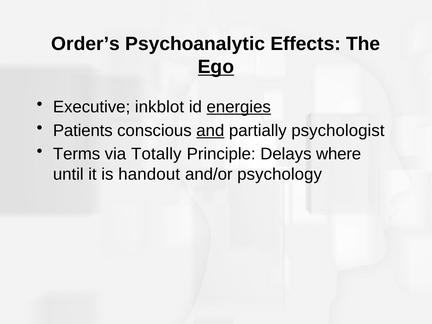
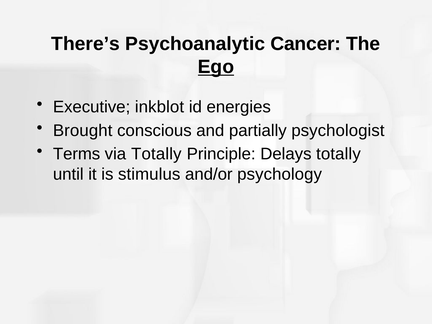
Order’s: Order’s -> There’s (86, 44)
Effects: Effects -> Cancer (306, 44)
energies underline: present -> none (239, 107)
Patients: Patients -> Brought (83, 131)
and underline: present -> none (210, 131)
Delays where: where -> totally (338, 154)
handout: handout -> stimulus (149, 174)
